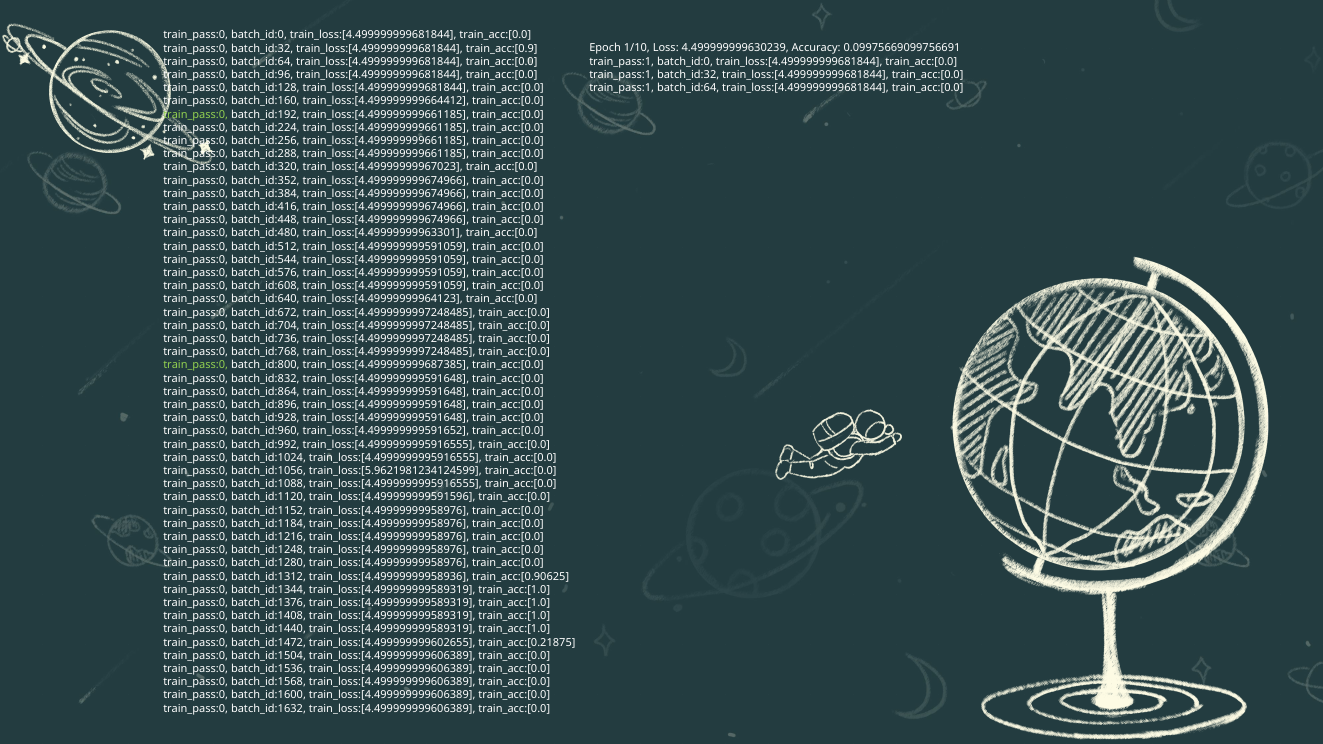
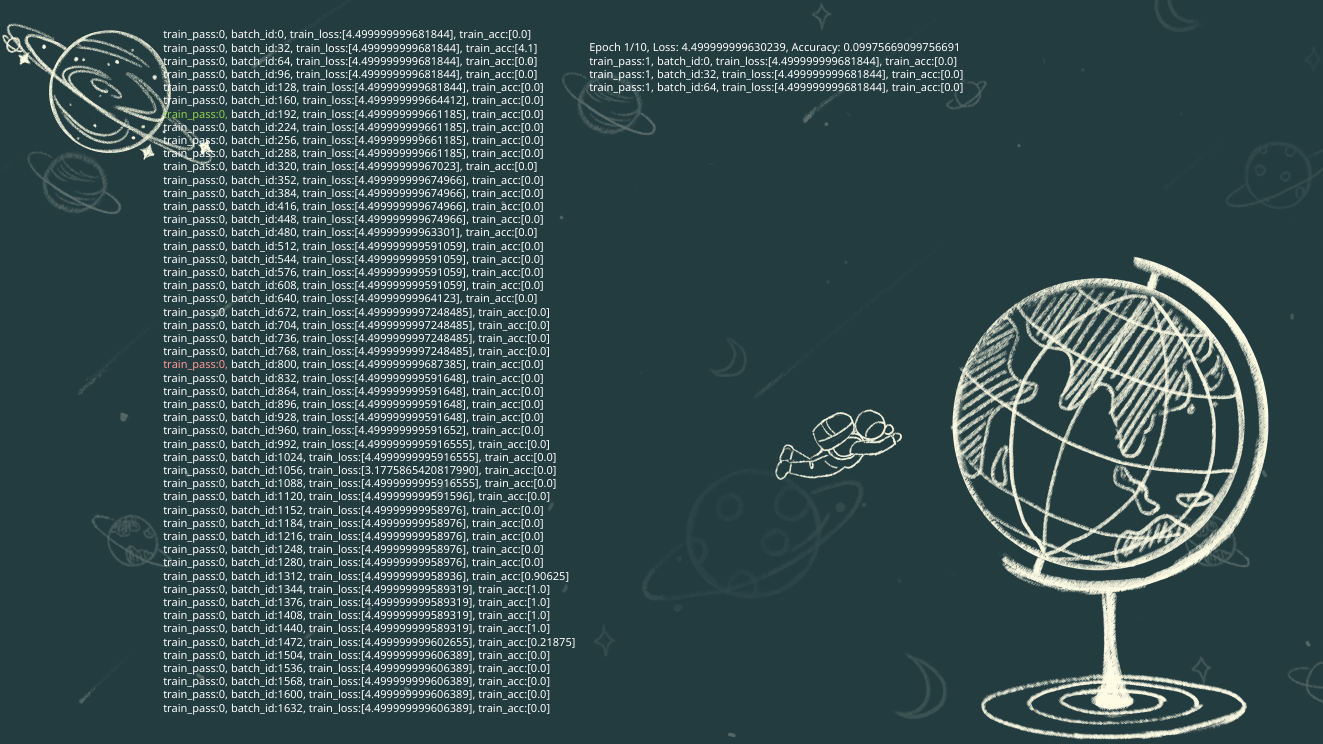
train_acc:[0.9: train_acc:[0.9 -> train_acc:[4.1 (502, 48)
train_pass:0 colour: light green -> pink (196, 365)
train_loss:[5.9621981234124599: train_loss:[5.9621981234124599 -> train_loss:[3.1775865420817990 (395, 471)
